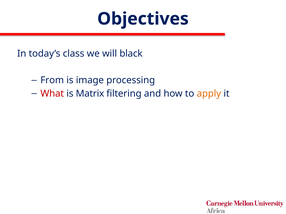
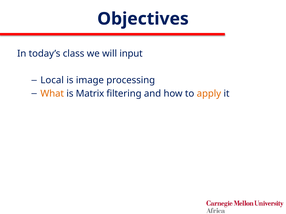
black: black -> input (131, 54)
From: From -> Local (52, 80)
What colour: red -> orange (52, 94)
